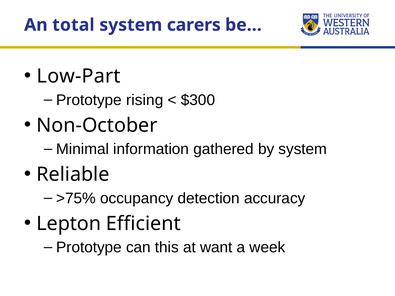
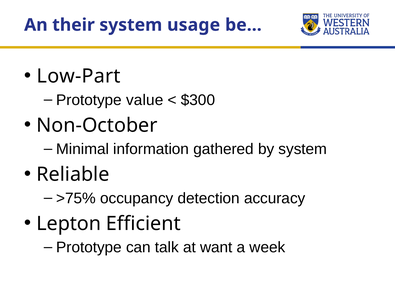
total: total -> their (74, 25)
carers: carers -> usage (194, 25)
rising: rising -> value (145, 100)
this: this -> talk (167, 248)
